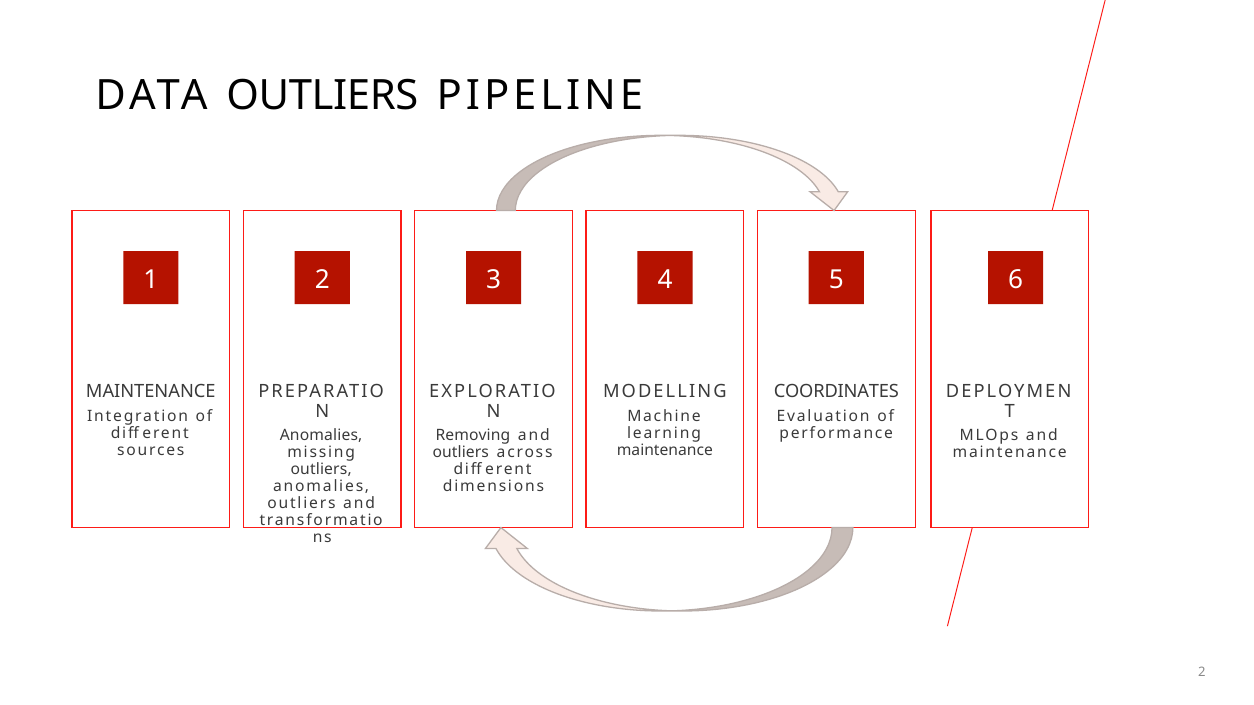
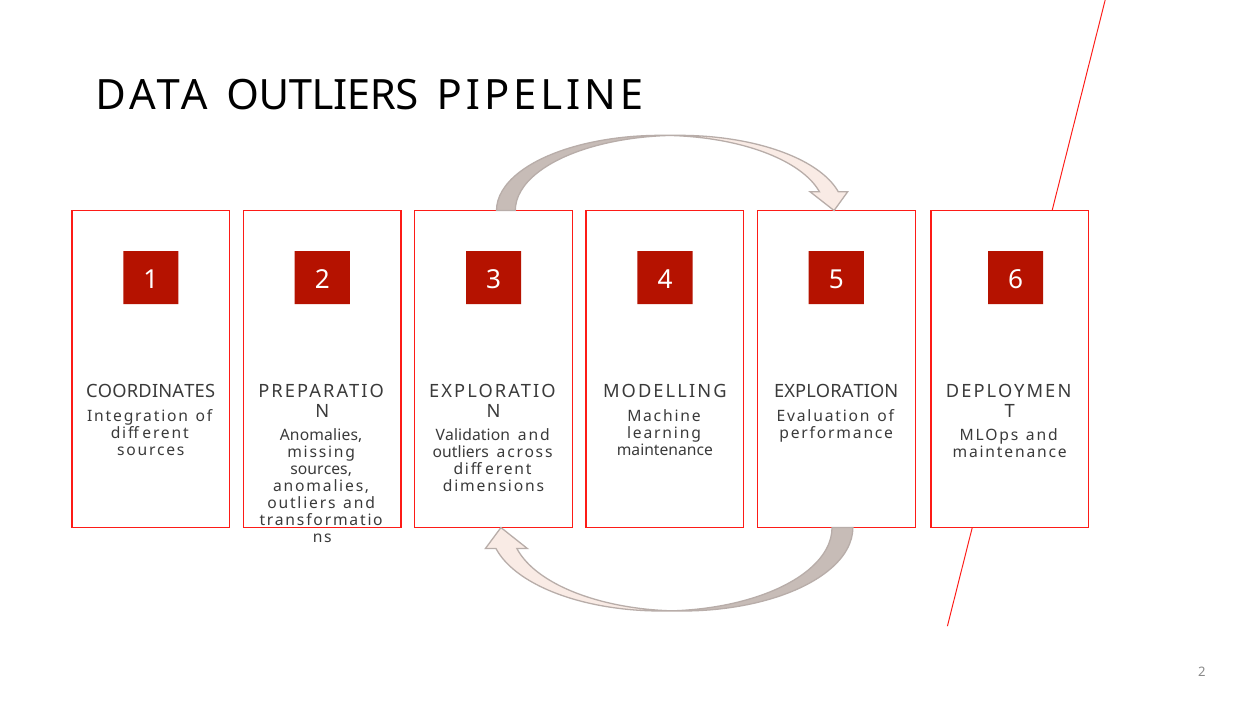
MAINTENANCE: MAINTENANCE -> COORDINATES (151, 391)
COORDINATES: COORDINATES -> EXPLORATION (836, 391)
Removing: Removing -> Validation (473, 436)
outliers: outliers -> sources (321, 470)
